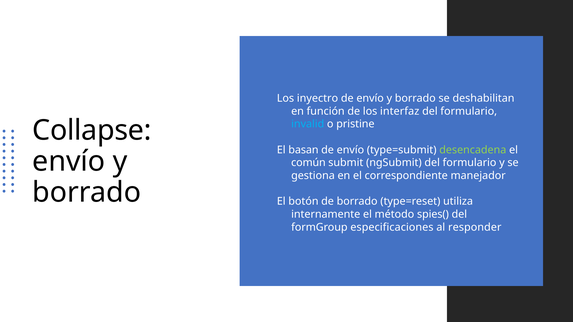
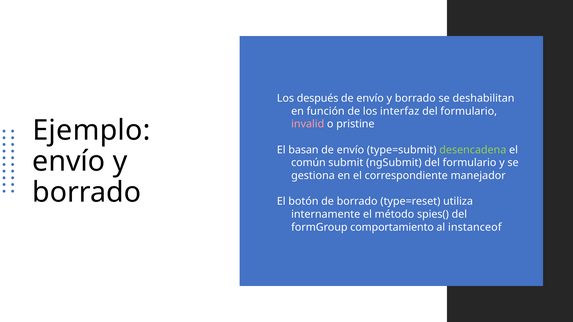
inyectro: inyectro -> después (318, 98)
invalid colour: light blue -> pink (308, 124)
Collapse: Collapse -> Ejemplo (91, 131)
especificaciones: especificaciones -> comportamiento (392, 227)
responder: responder -> instanceof (475, 227)
